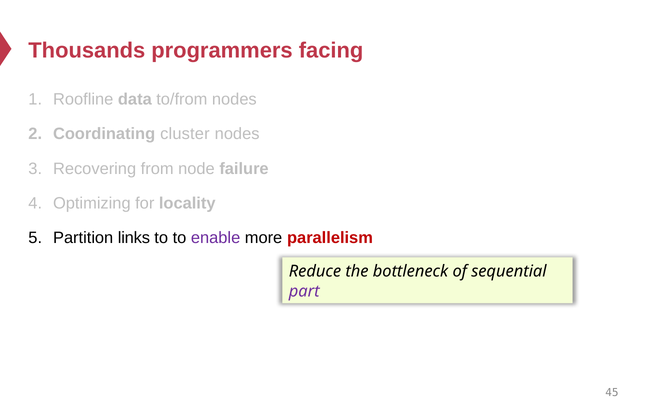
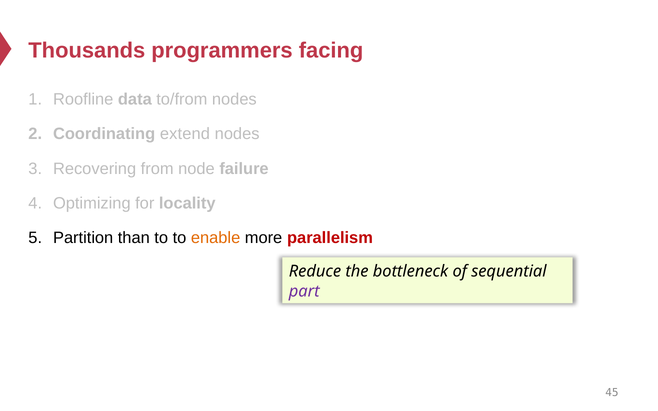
cluster: cluster -> extend (185, 134)
links: links -> than (134, 238)
enable colour: purple -> orange (216, 238)
